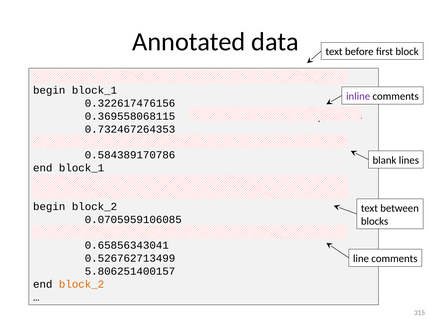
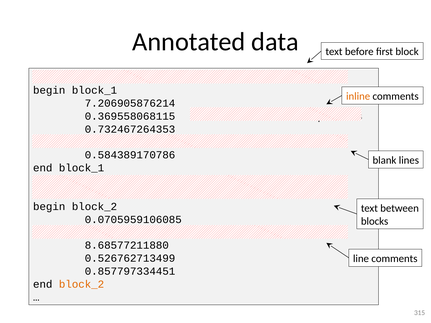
inline colour: purple -> orange (358, 96)
0.322617476156: 0.322617476156 -> 7.206905876214 (130, 103)
0.65856343041: 0.65856343041 -> 8.68577211880 (127, 246)
5.806251400157: 5.806251400157 -> 0.857797334451 (130, 271)
